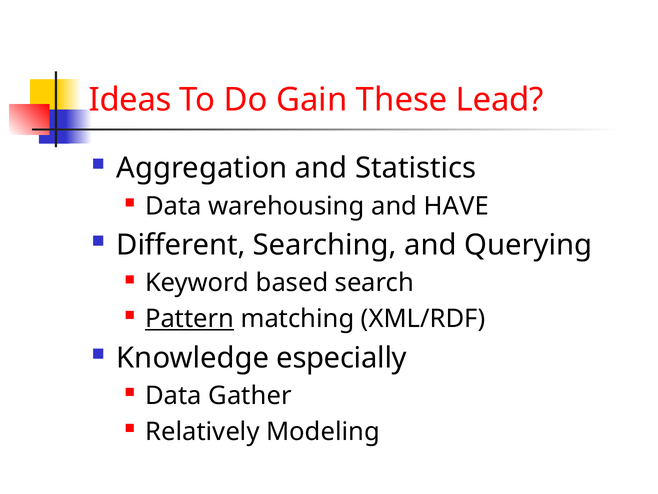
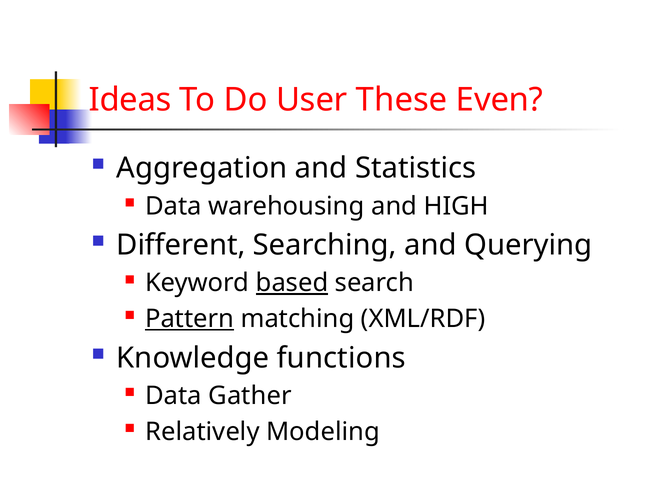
Gain: Gain -> User (312, 100)
Lead: Lead -> Even (500, 100)
HAVE: HAVE -> HIGH (456, 206)
based underline: none -> present (292, 283)
especially: especially -> functions (341, 358)
